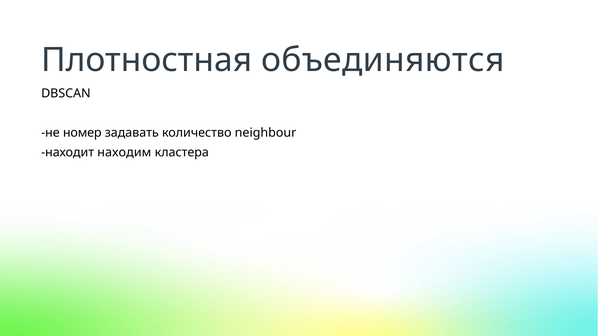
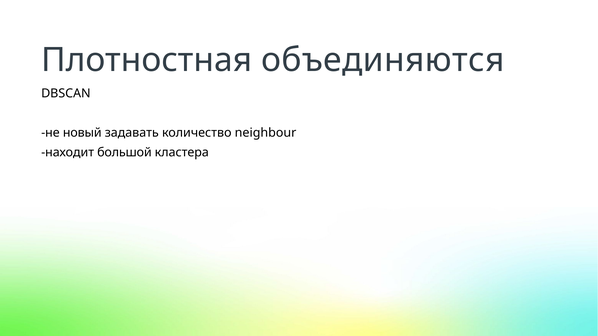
номер: номер -> новый (82, 133)
находим: находим -> большой (124, 153)
